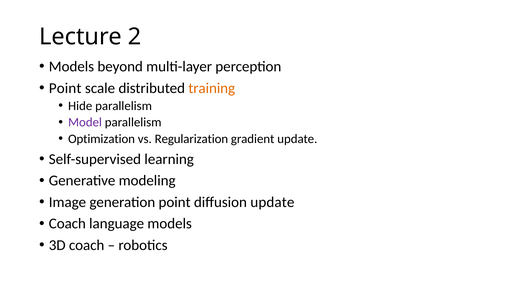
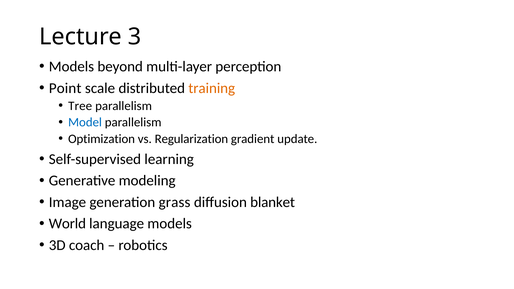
2: 2 -> 3 (135, 37)
Hide: Hide -> Tree (80, 106)
Model colour: purple -> blue (85, 122)
generation point: point -> grass (175, 202)
diffusion update: update -> blanket (273, 202)
Coach: Coach -> World (67, 224)
